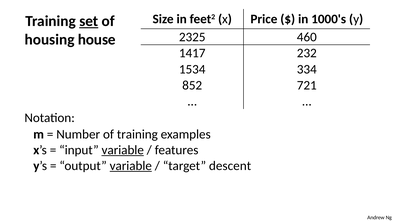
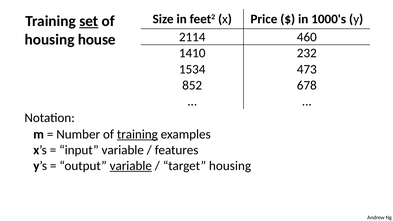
2325: 2325 -> 2114 (192, 37)
1417: 1417 -> 1410 (192, 53)
334: 334 -> 473 (307, 69)
721: 721 -> 678 (307, 85)
training underline: none -> present (137, 134)
variable underline: present -> none (123, 150)
target descent: descent -> housing (230, 166)
